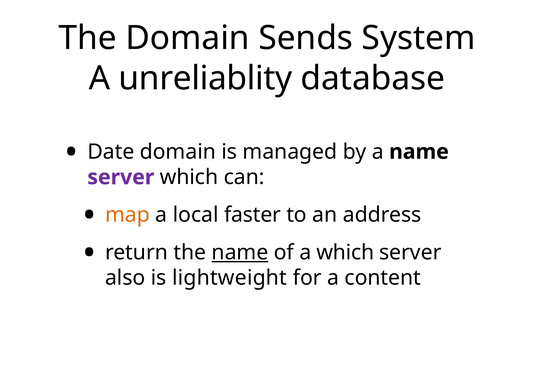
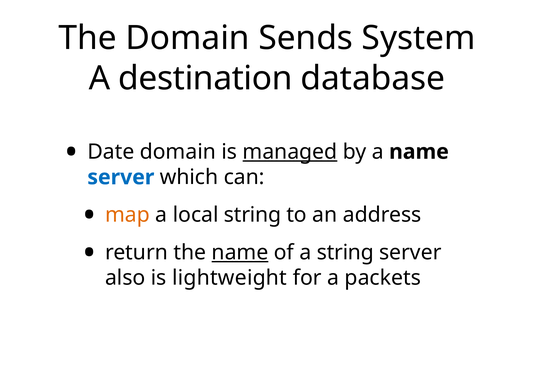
unreliablity: unreliablity -> destination (205, 78)
managed underline: none -> present (290, 152)
server colour: purple -> blue (121, 177)
local faster: faster -> string (253, 215)
a which: which -> string (345, 252)
content: content -> packets (383, 278)
